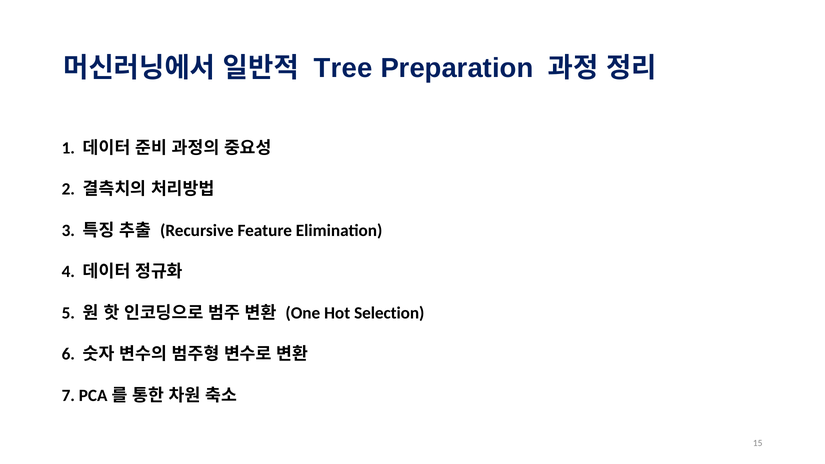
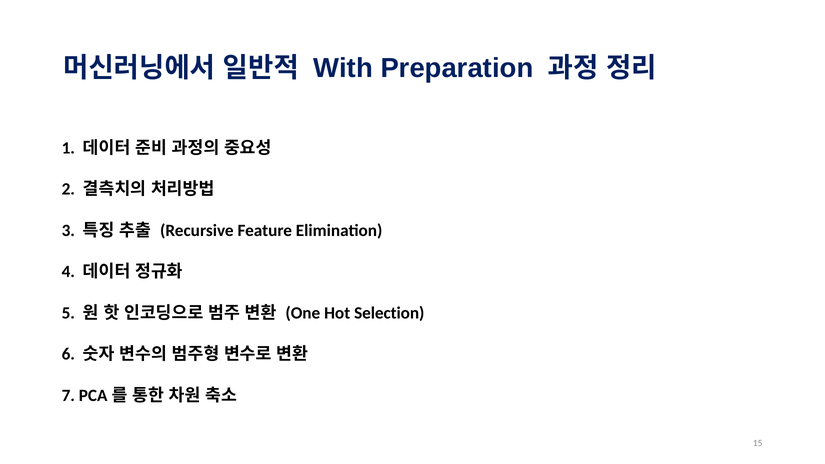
Tree: Tree -> With (343, 68)
